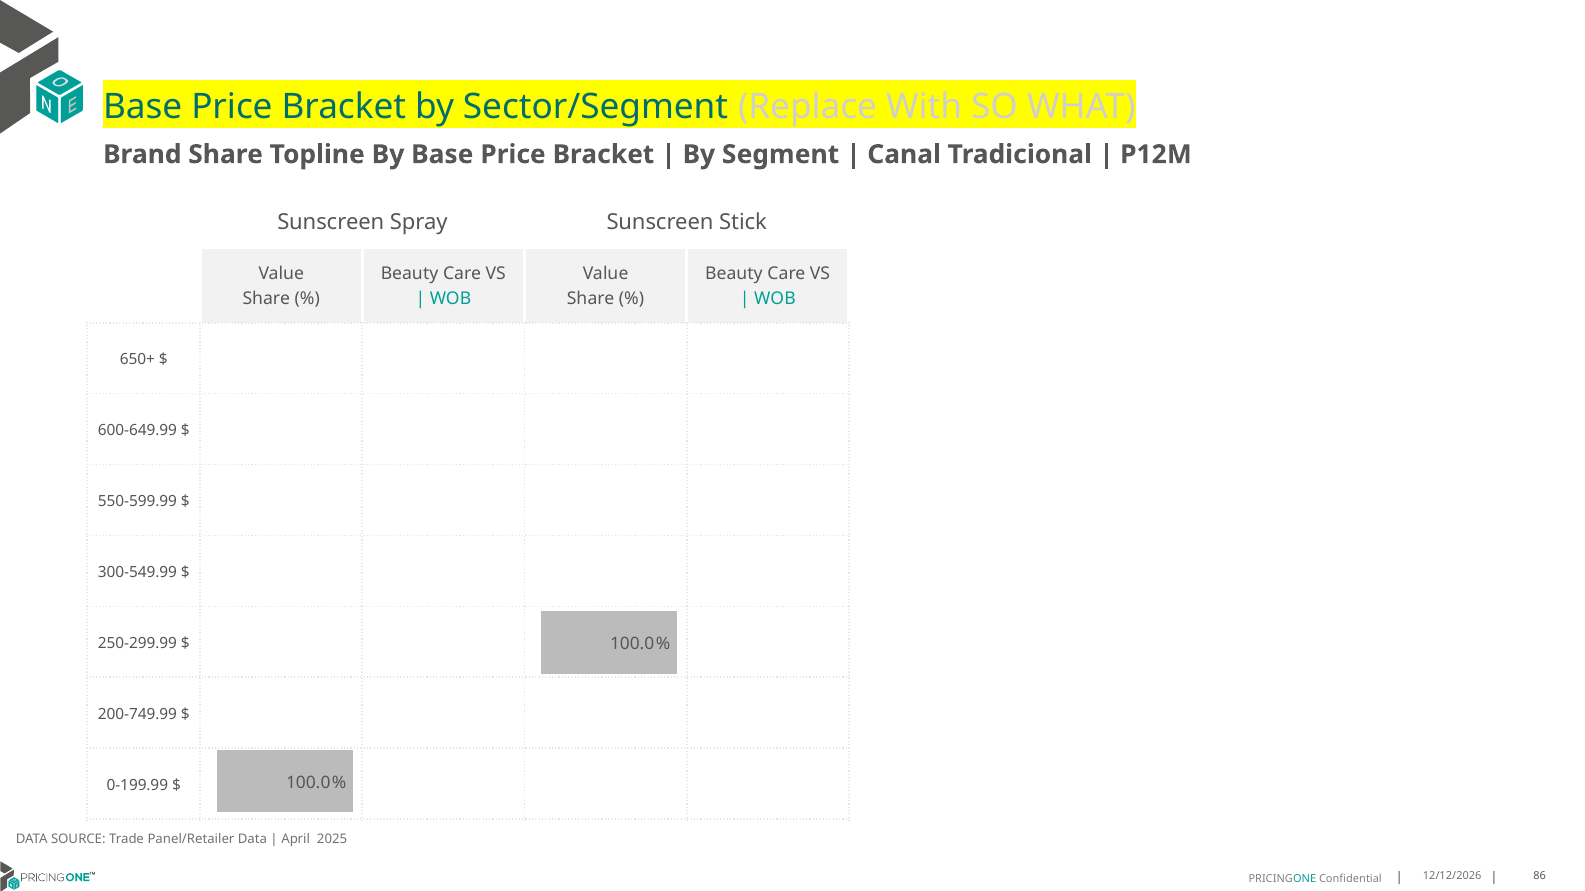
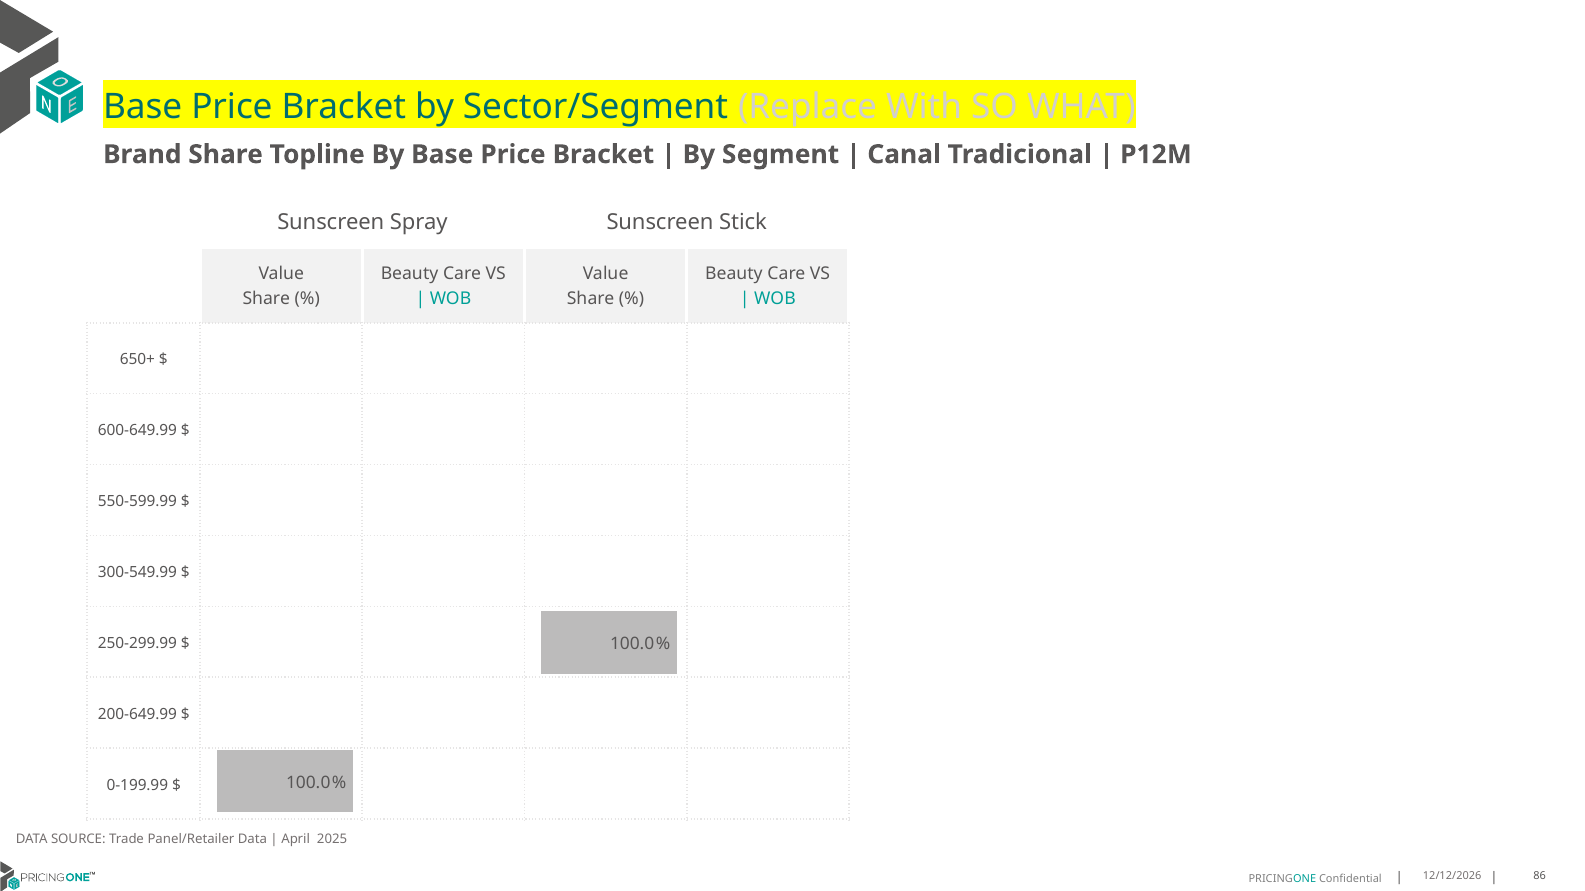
200-749.99: 200-749.99 -> 200-649.99 (137, 715)
